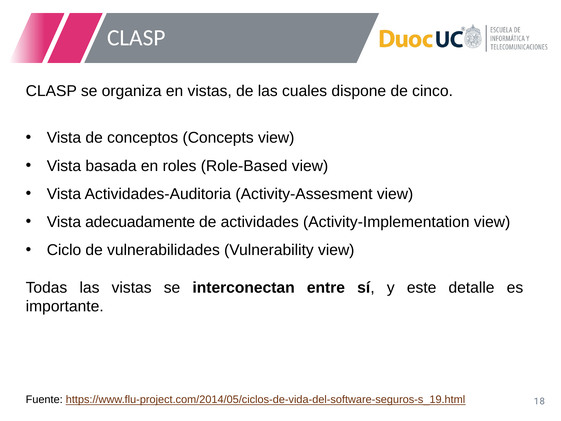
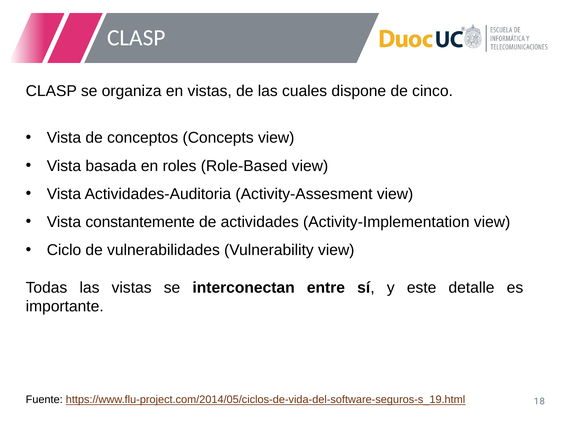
adecuadamente: adecuadamente -> constantemente (140, 222)
